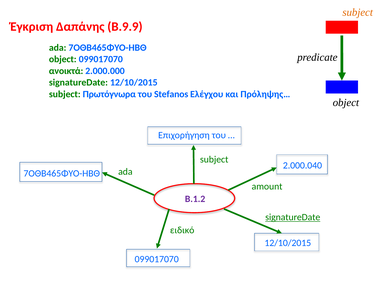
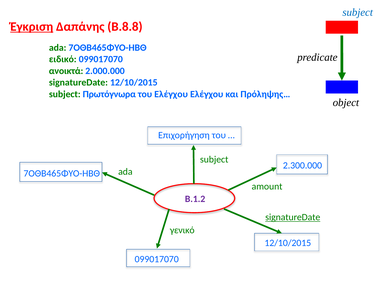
subject colour: orange -> blue (358, 12)
Έγκριση underline: none -> present (32, 27)
Β.9.9: Β.9.9 -> Β.8.8 (125, 27)
object: object -> ειδικό (63, 59)
του Stefanos: Stefanos -> Ελέγχου (171, 94)
2.000.040: 2.000.040 -> 2.300.000 (302, 166)
ειδικό: ειδικό -> γενικό (182, 230)
